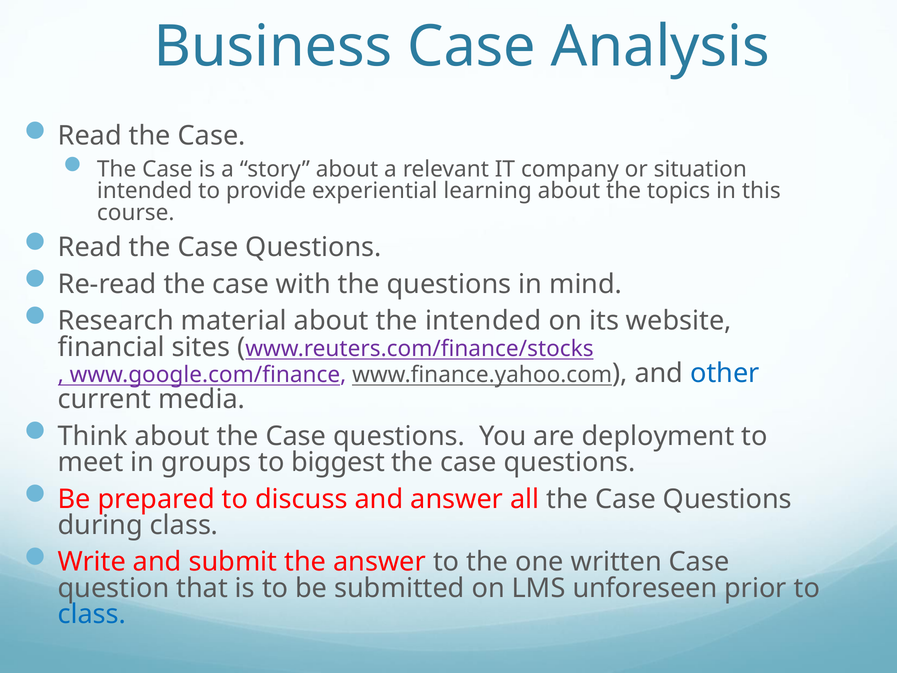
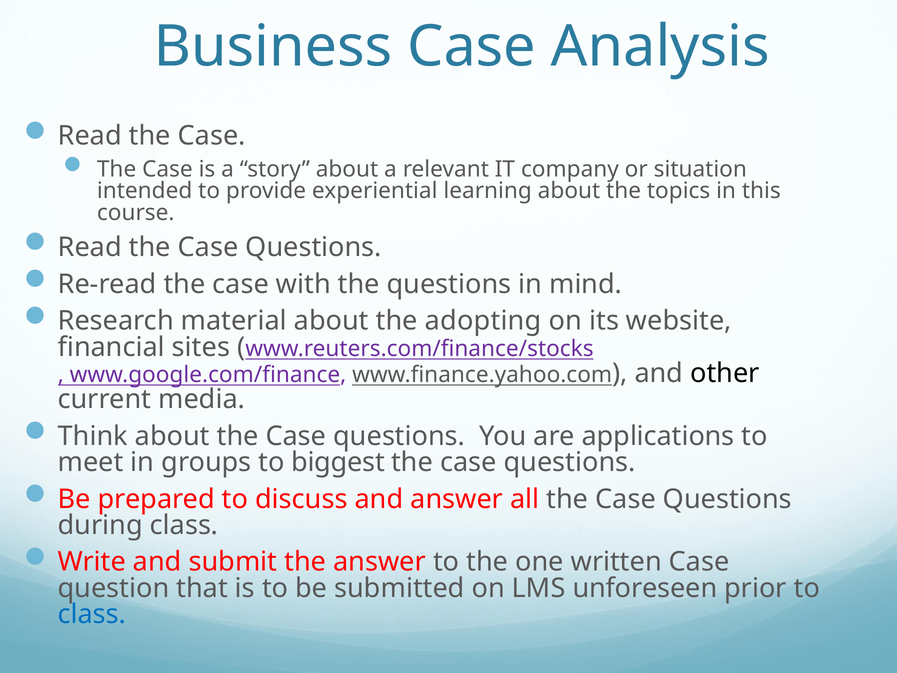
the intended: intended -> adopting (483, 321)
other colour: blue -> black (725, 373)
deployment: deployment -> applications (658, 436)
